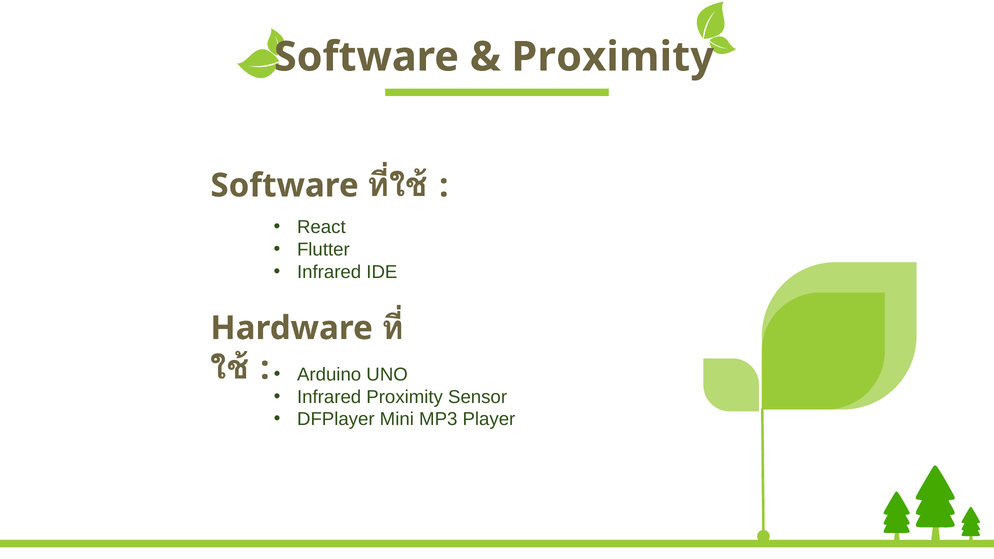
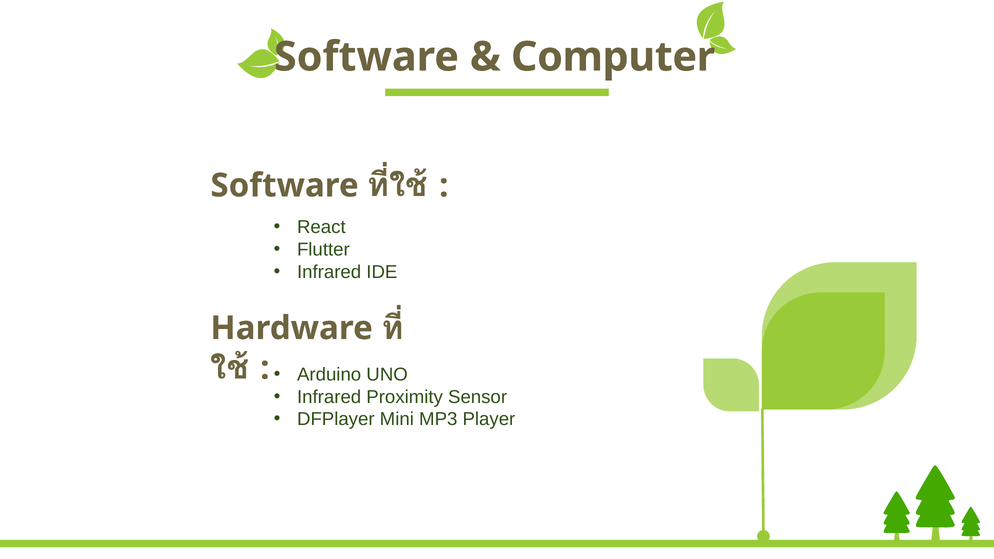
Proximity: Proximity -> Computer (613, 57)
